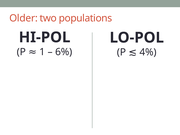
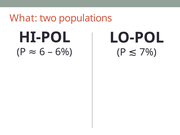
Older: Older -> What (23, 18)
1: 1 -> 6 (42, 52)
4%: 4% -> 7% (148, 52)
